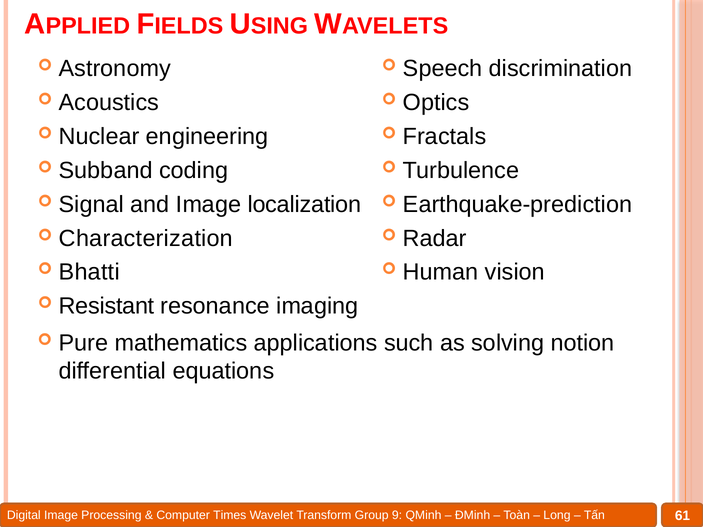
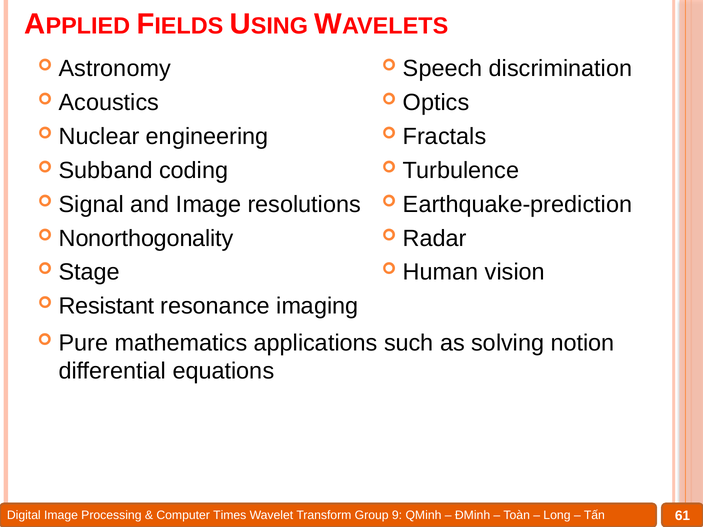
localization: localization -> resolutions (304, 204)
Characterization: Characterization -> Nonorthogonality (146, 238)
Bhatti: Bhatti -> Stage (89, 272)
